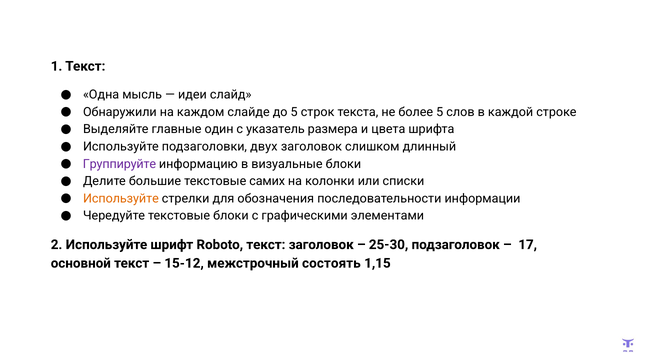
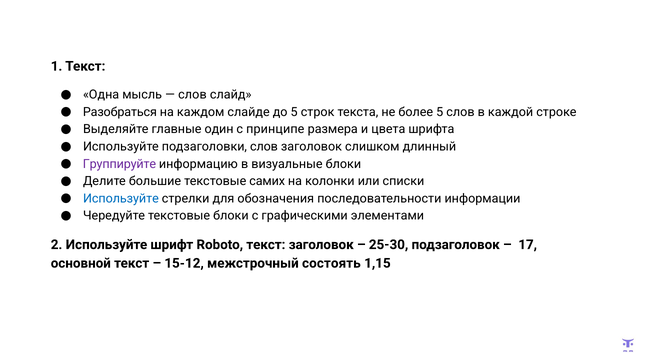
идеи: идеи -> слов (192, 95)
Обнаружили: Обнаружили -> Разобраться (120, 112)
указатель: указатель -> принципе (275, 129)
подзаголовки двух: двух -> слов (264, 147)
Используйте colour: orange -> blue (121, 198)
